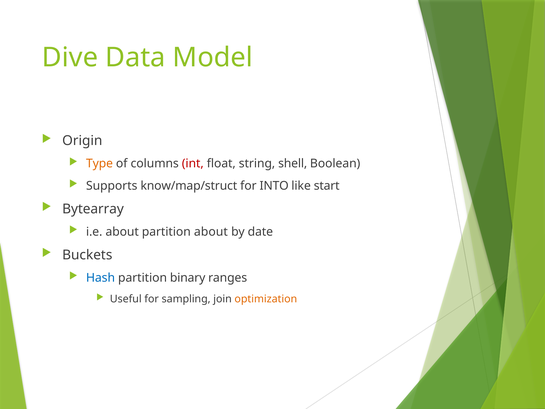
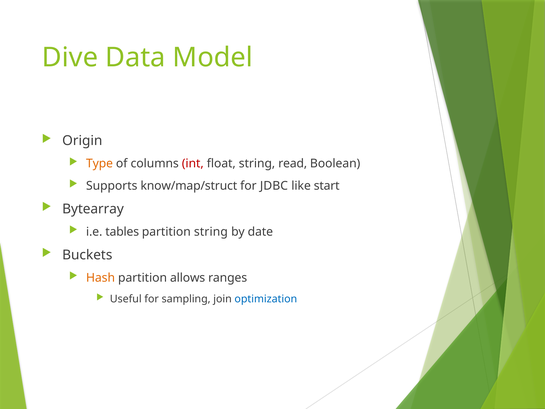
shell: shell -> read (293, 164)
INTO: INTO -> JDBC (274, 186)
i.e about: about -> tables (122, 232)
partition about: about -> string (211, 232)
Hash colour: blue -> orange (101, 278)
binary: binary -> allows (188, 278)
optimization colour: orange -> blue (266, 299)
